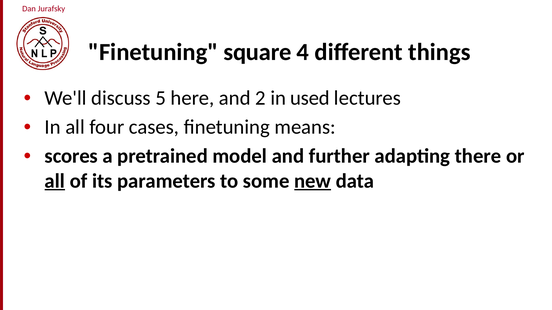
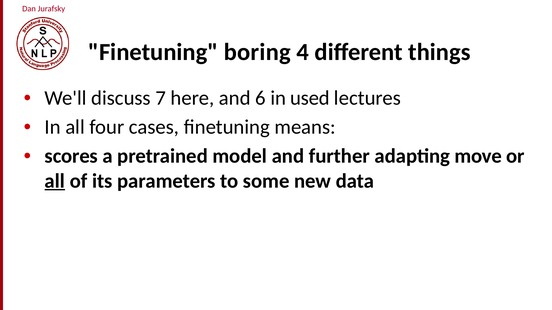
square: square -> boring (257, 52)
5: 5 -> 7 (161, 98)
2: 2 -> 6 (260, 98)
there: there -> move (478, 156)
new underline: present -> none (313, 181)
